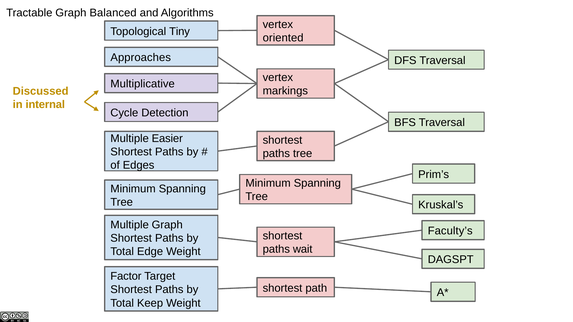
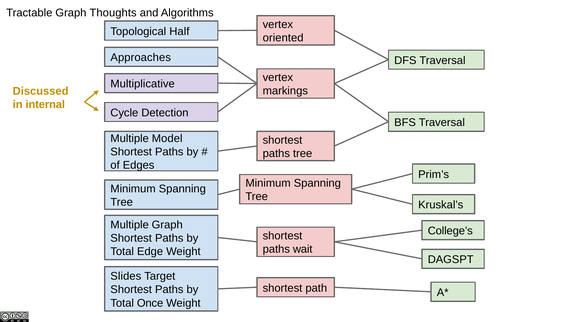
Balanced: Balanced -> Thoughts (113, 13)
Tiny: Tiny -> Half (179, 31)
Easier: Easier -> Model (167, 139)
Faculty’s: Faculty’s -> College’s (450, 231)
Factor: Factor -> Slides (126, 277)
Keep: Keep -> Once (150, 303)
